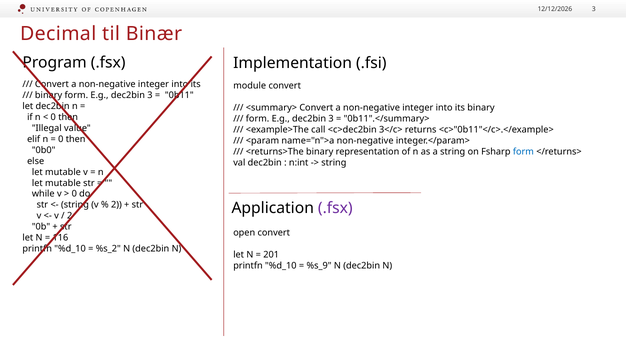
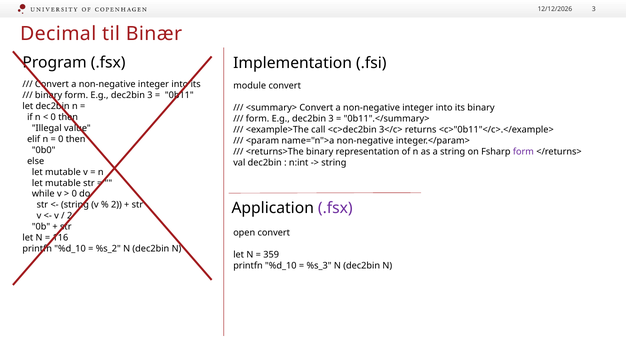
form colour: blue -> purple (523, 152)
201: 201 -> 359 (271, 255)
%s_9: %s_9 -> %s_3 (319, 266)
